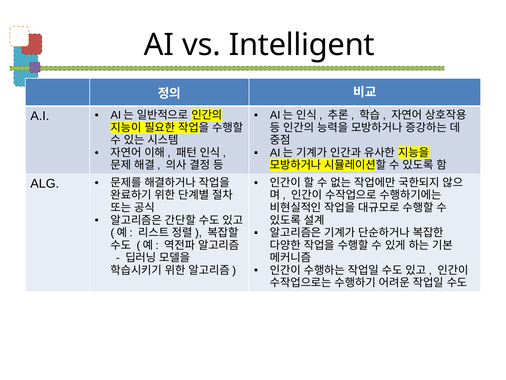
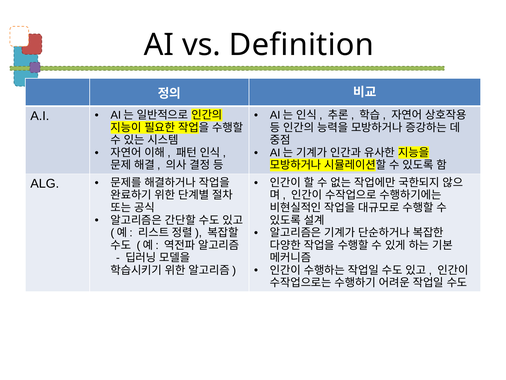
Intelligent: Intelligent -> Definition (302, 45)
